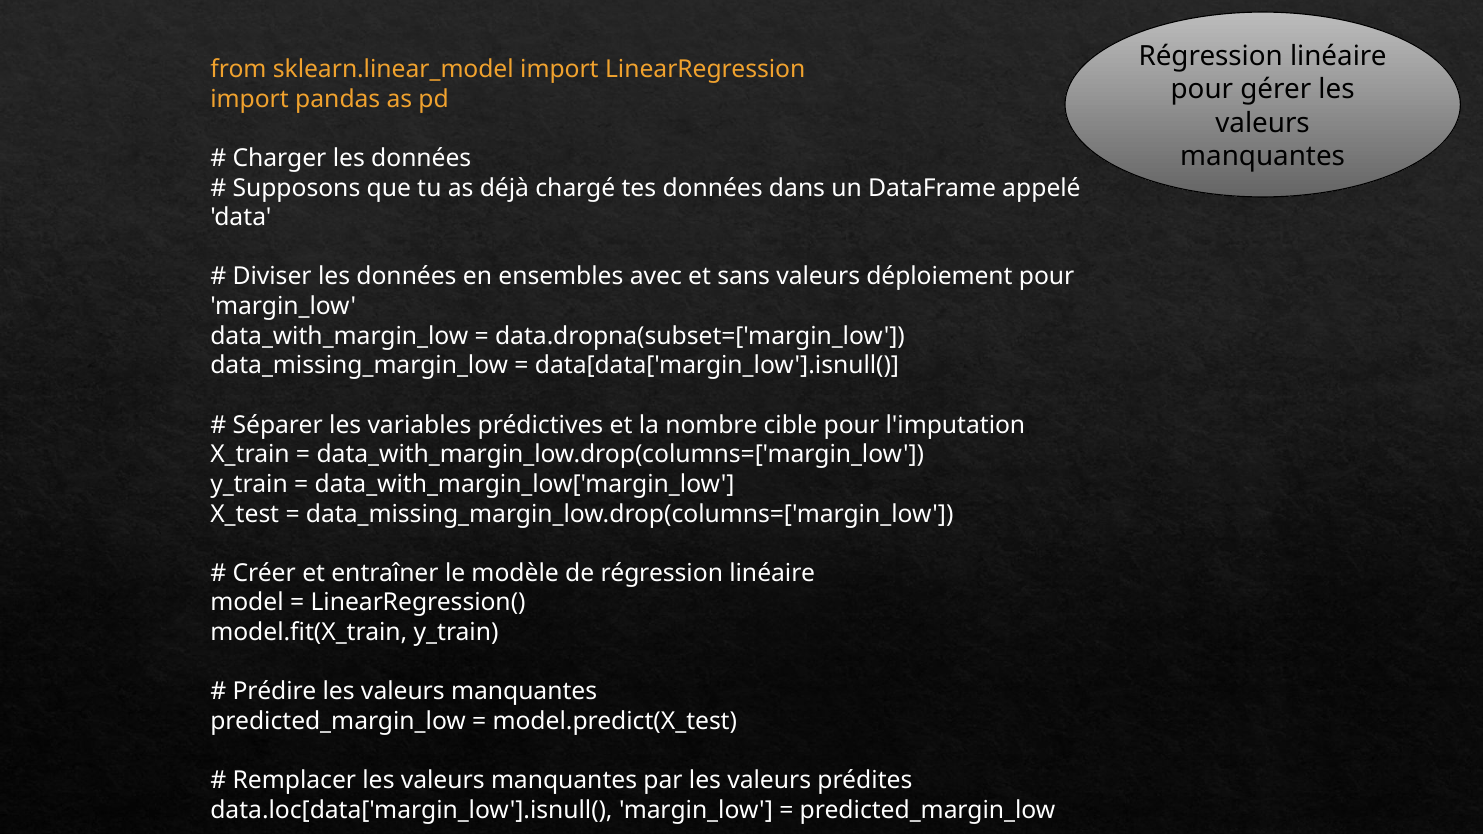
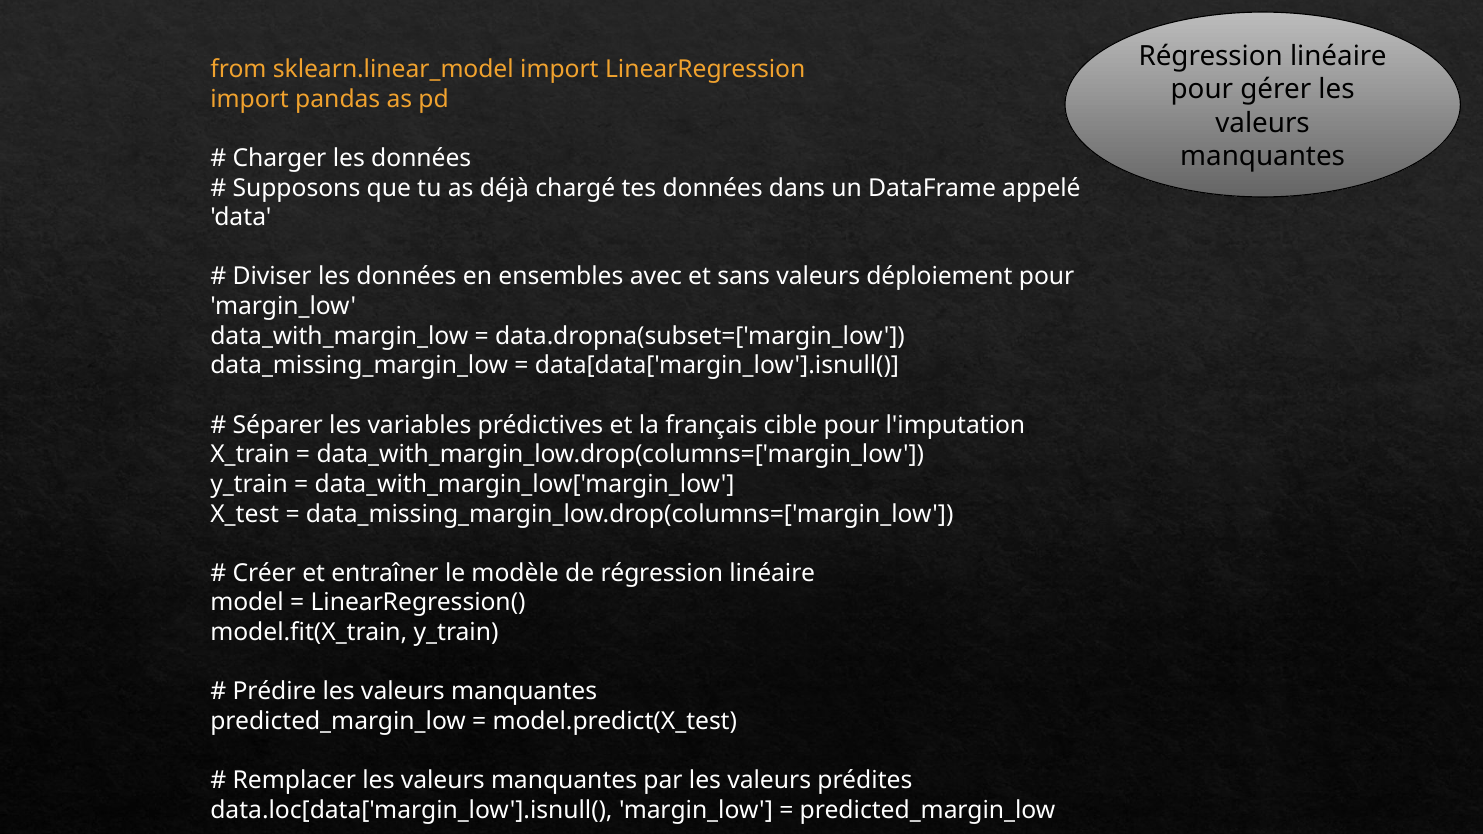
nombre: nombre -> français (711, 425)
